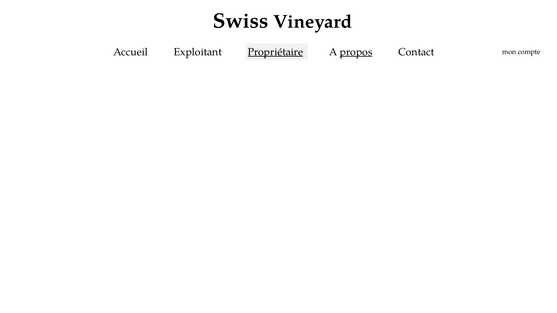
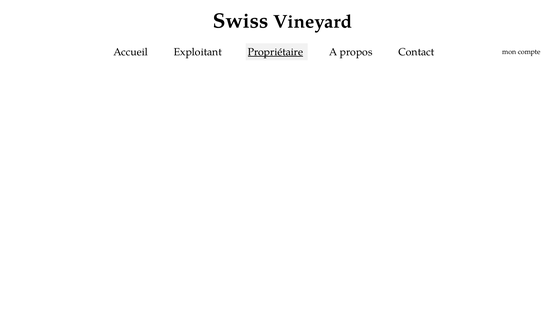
propos underline: present -> none (356, 52)
